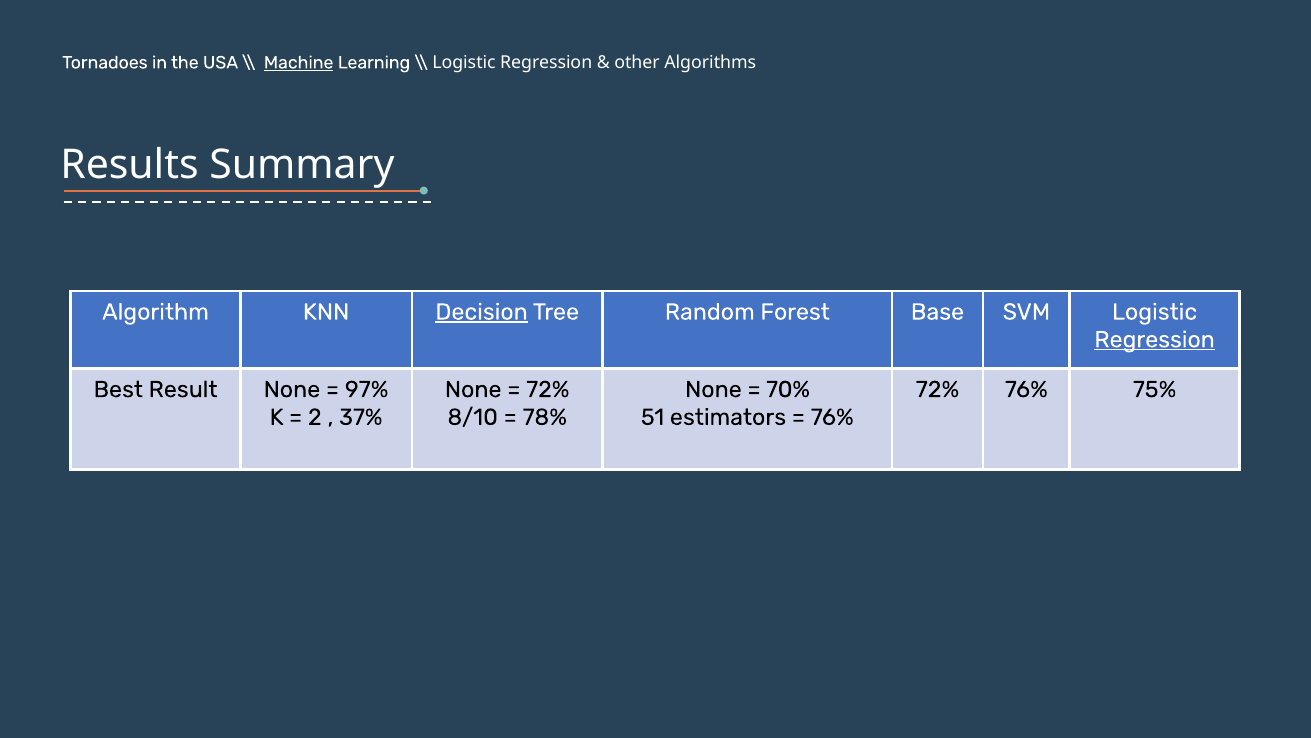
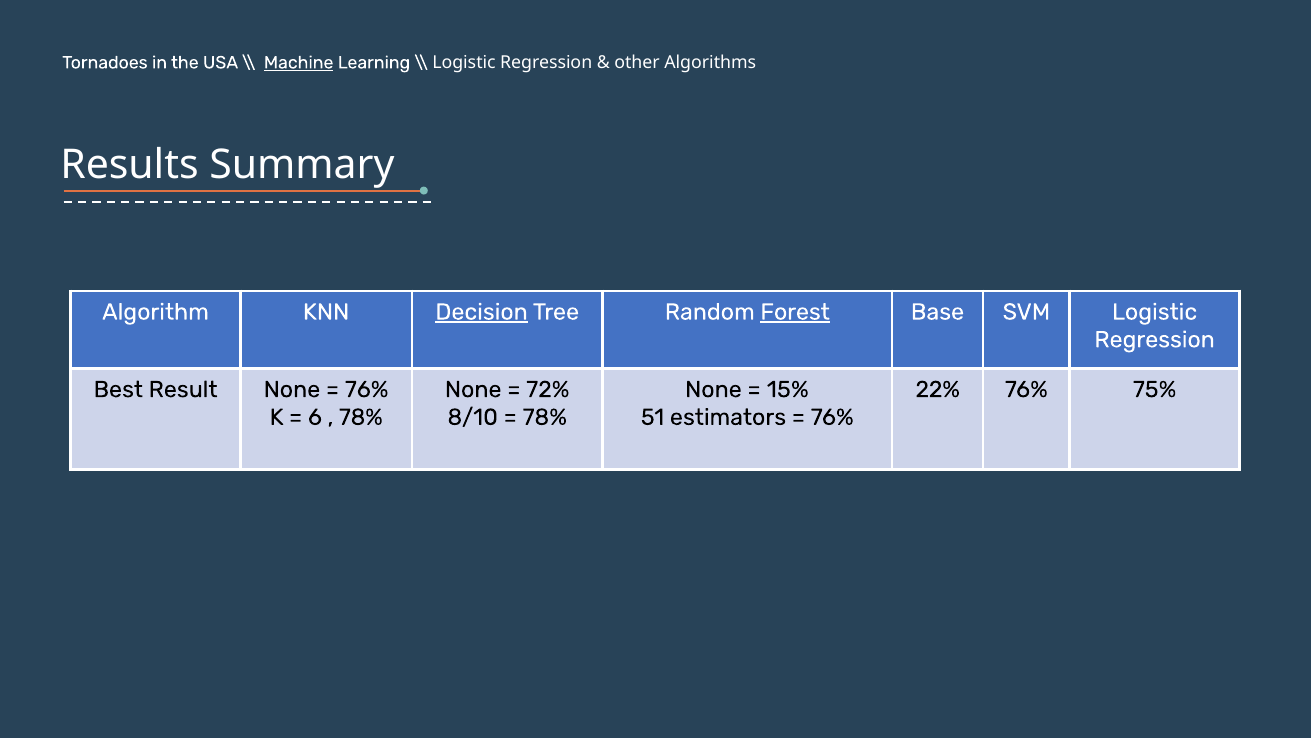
Forest underline: none -> present (795, 312)
Regression underline: present -> none (1155, 339)
97%: 97% -> 76% (367, 389)
70%: 70% -> 15% (788, 389)
72%: 72% -> 22% (938, 389)
2: 2 -> 6 (315, 417)
37%: 37% -> 78% (361, 417)
